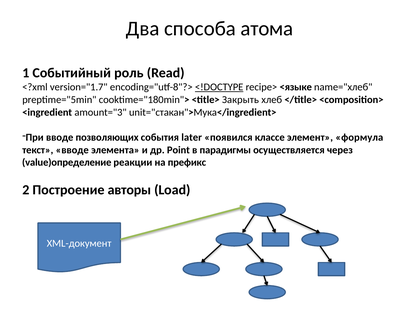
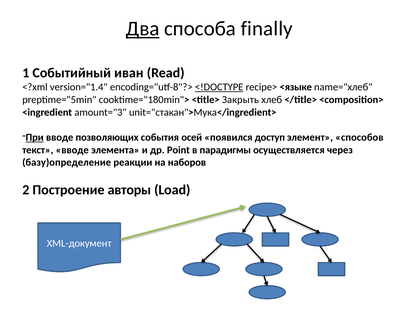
Два underline: none -> present (143, 29)
атома: атома -> finally (267, 29)
роль: роль -> иван (129, 73)
version="1.7: version="1.7 -> version="1.4 (79, 87)
При underline: none -> present (35, 138)
later: later -> осей (192, 138)
классе: классе -> доступ (270, 138)
формула: формула -> способов (359, 138)
value)определение: value)определение -> базу)определение (67, 163)
префикс: префикс -> наборов (187, 163)
